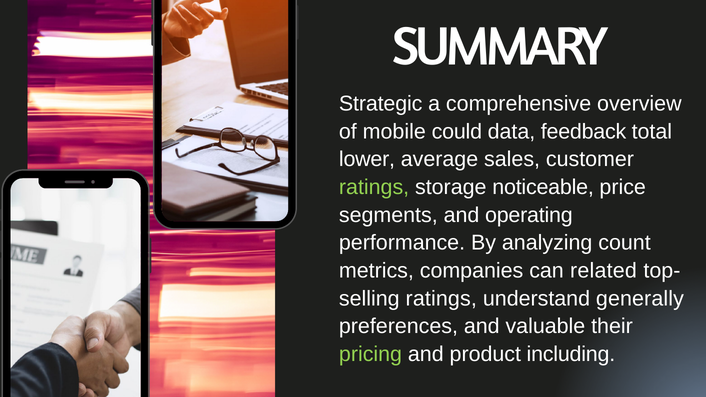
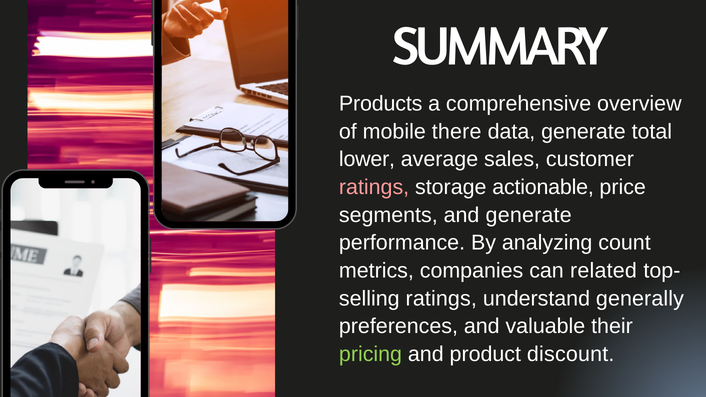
Strategic: Strategic -> Products (381, 104)
could: could -> there (457, 132)
data feedback: feedback -> generate (583, 132)
ratings colour: light green -> pink (374, 187)
noticeable: noticeable -> actionable (543, 187)
and operating: operating -> generate (529, 215)
including: including -> discount (571, 354)
